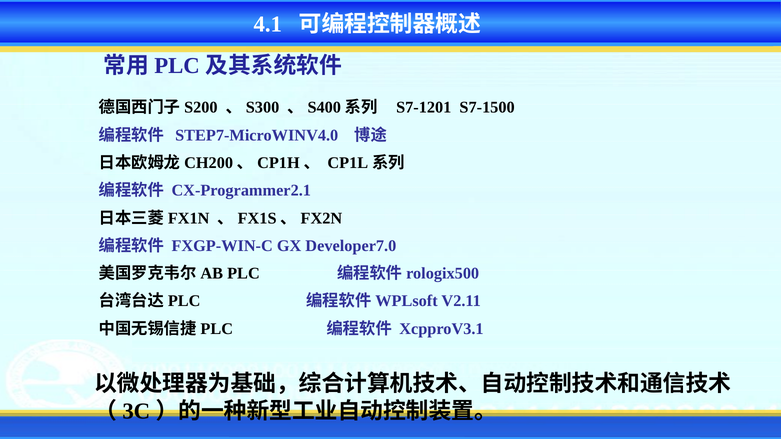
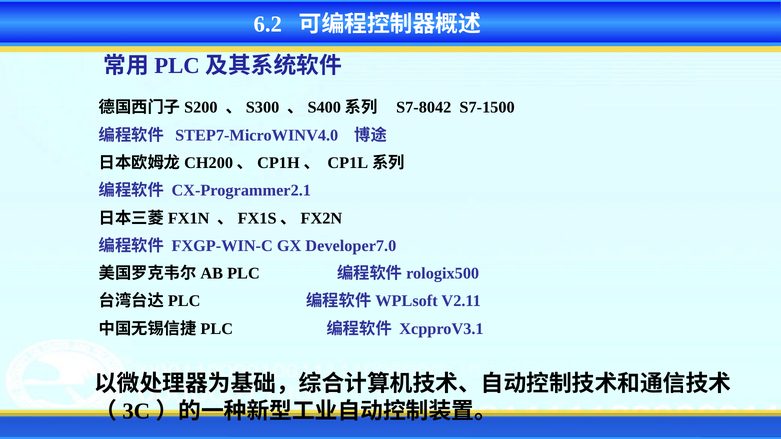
4.1: 4.1 -> 6.2 (268, 24)
S7-1201: S7-1201 -> S7-8042 (424, 108)
